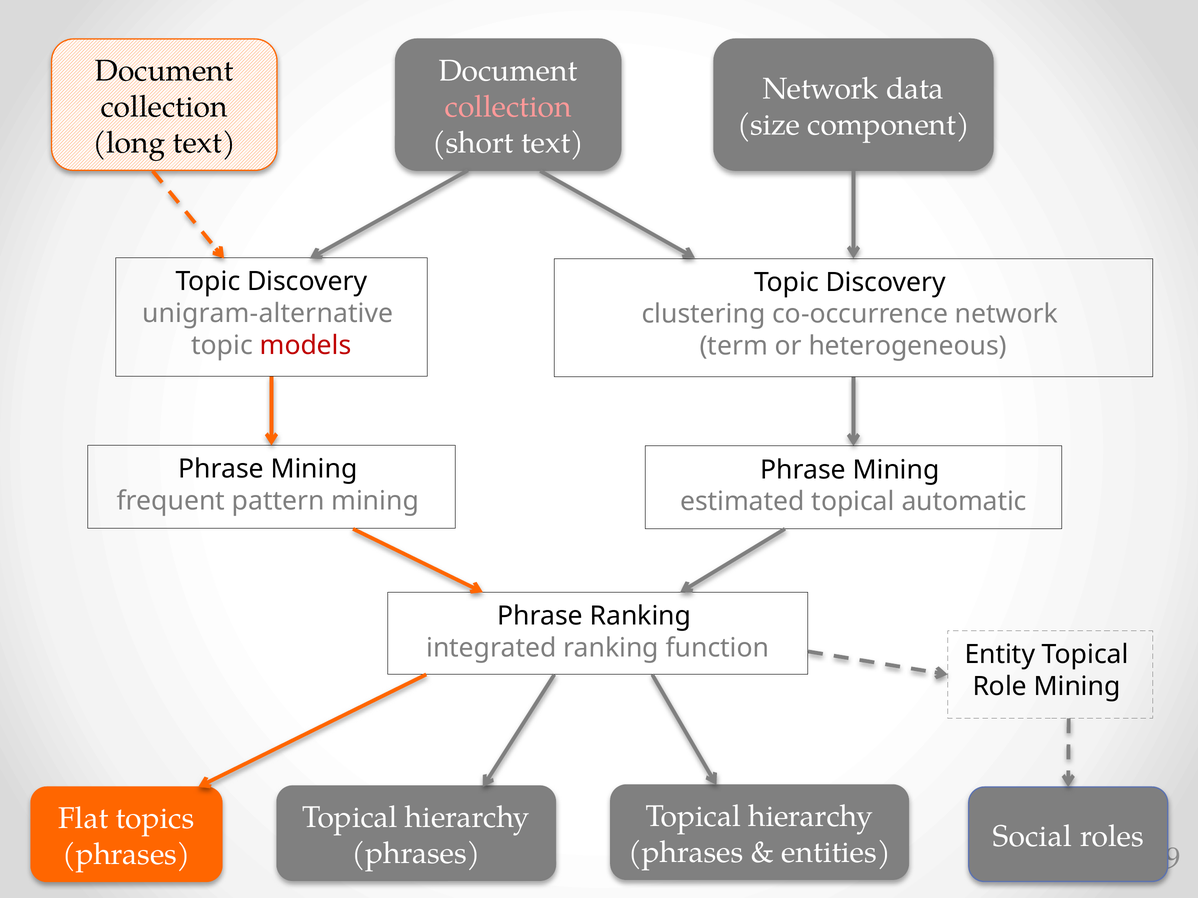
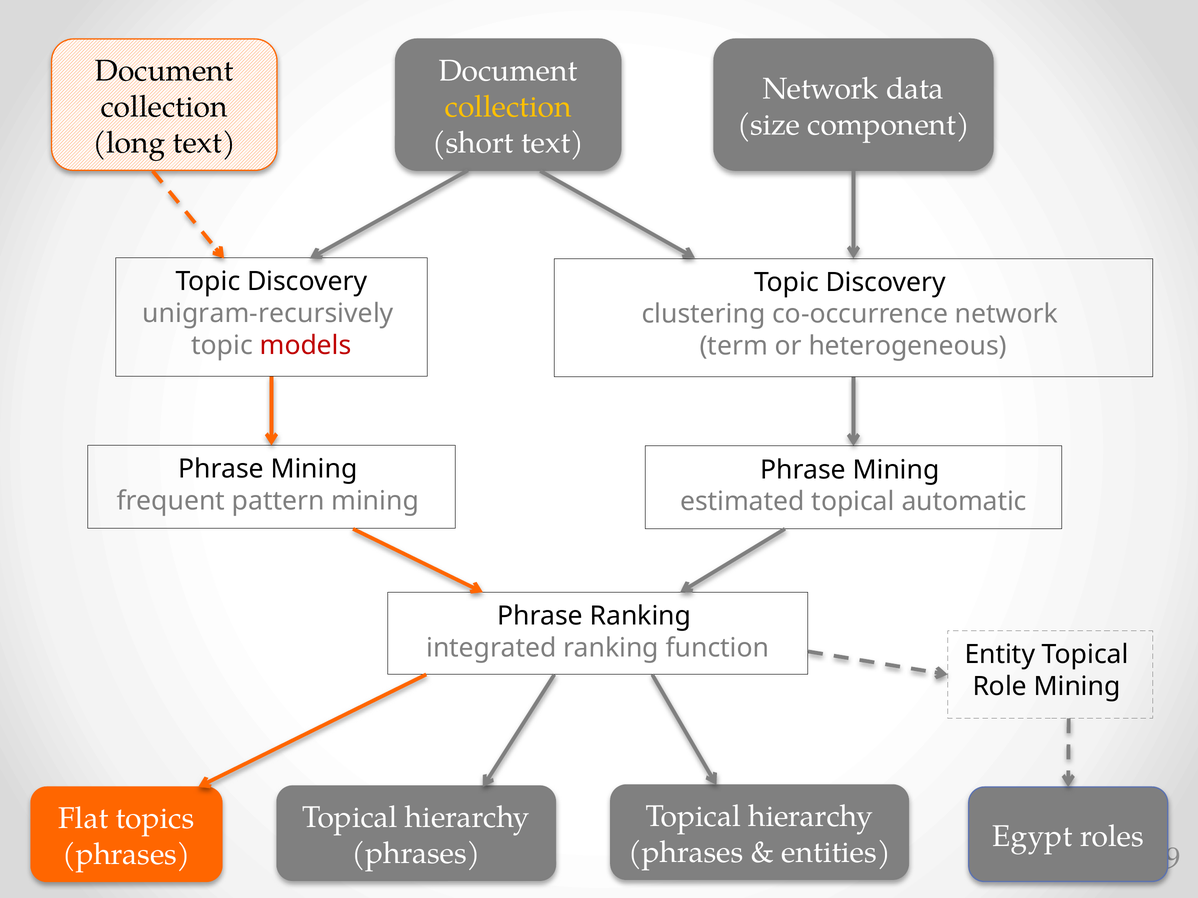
collection colour: pink -> yellow (508, 107)
unigram-alternative: unigram-alternative -> unigram-recursively (268, 314)
Social: Social -> Egypt (1032, 837)
